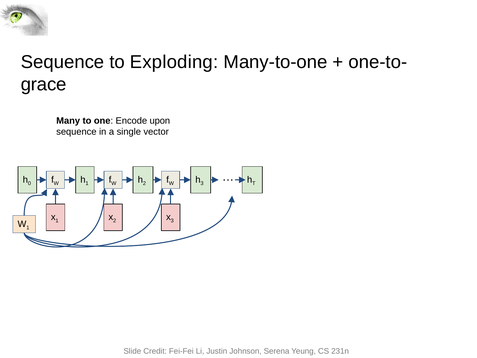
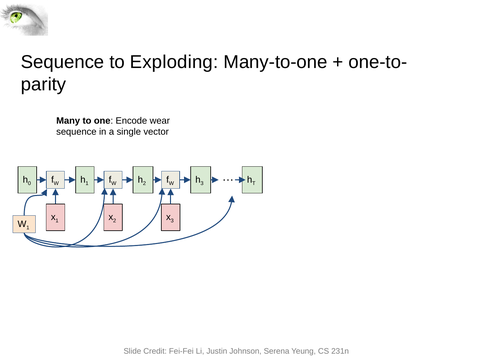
grace: grace -> parity (44, 84)
upon: upon -> wear (160, 121)
